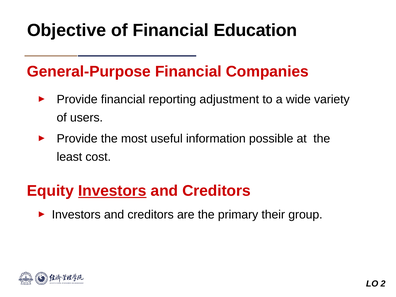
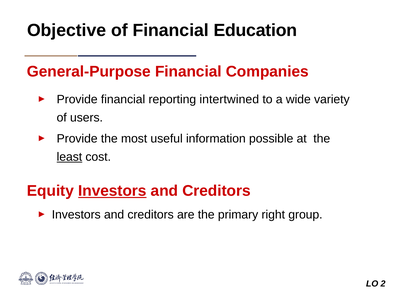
adjustment: adjustment -> intertwined (229, 99)
least underline: none -> present (69, 157)
their: their -> right (273, 215)
